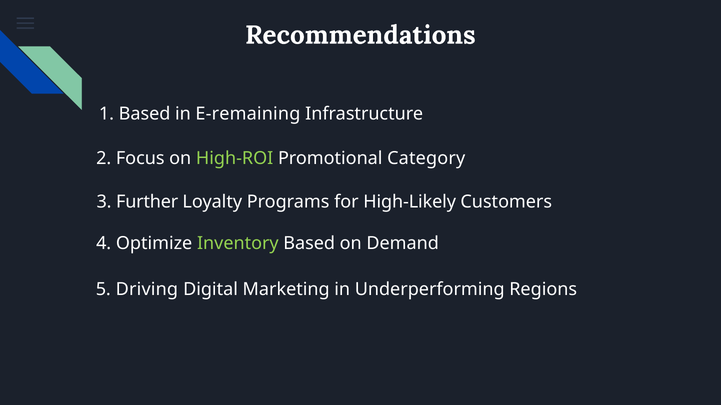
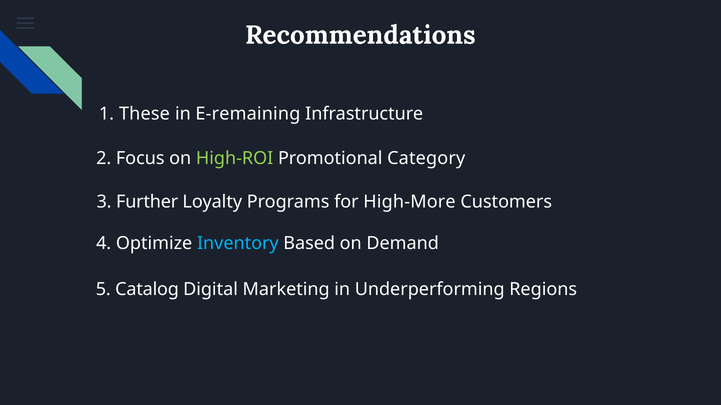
1 Based: Based -> These (144, 114)
High-Likely: High-Likely -> High-More (409, 202)
Inventory colour: light green -> light blue (238, 244)
Driving: Driving -> Catalog (147, 290)
